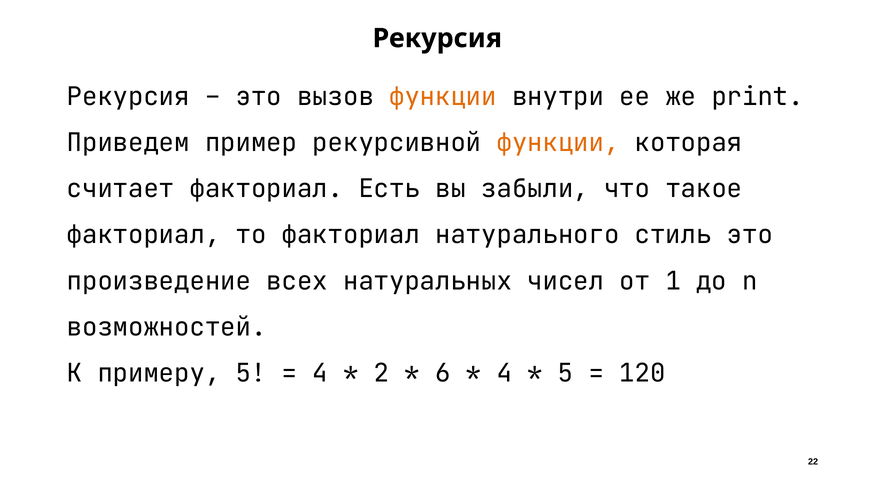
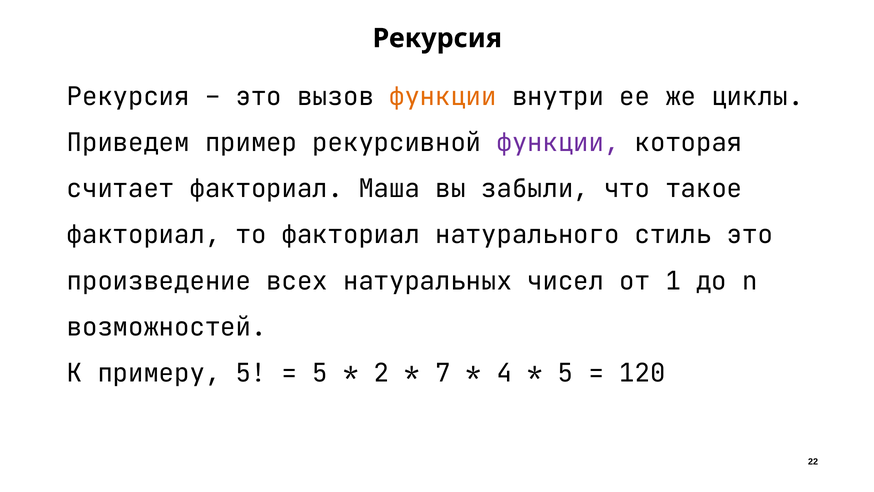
print: print -> циклы (758, 97)
функции colour: orange -> purple (558, 143)
Есть: Есть -> Маша (389, 189)
4: 4 -> 5 (320, 373)
6: 6 -> 7 (443, 373)
